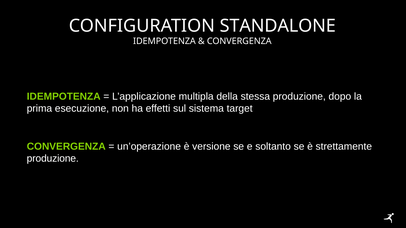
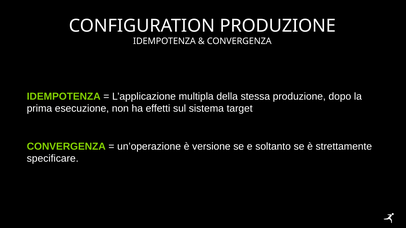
CONFIGURATION STANDALONE: STANDALONE -> PRODUZIONE (278, 26)
produzione: produzione -> specificare (53, 159)
